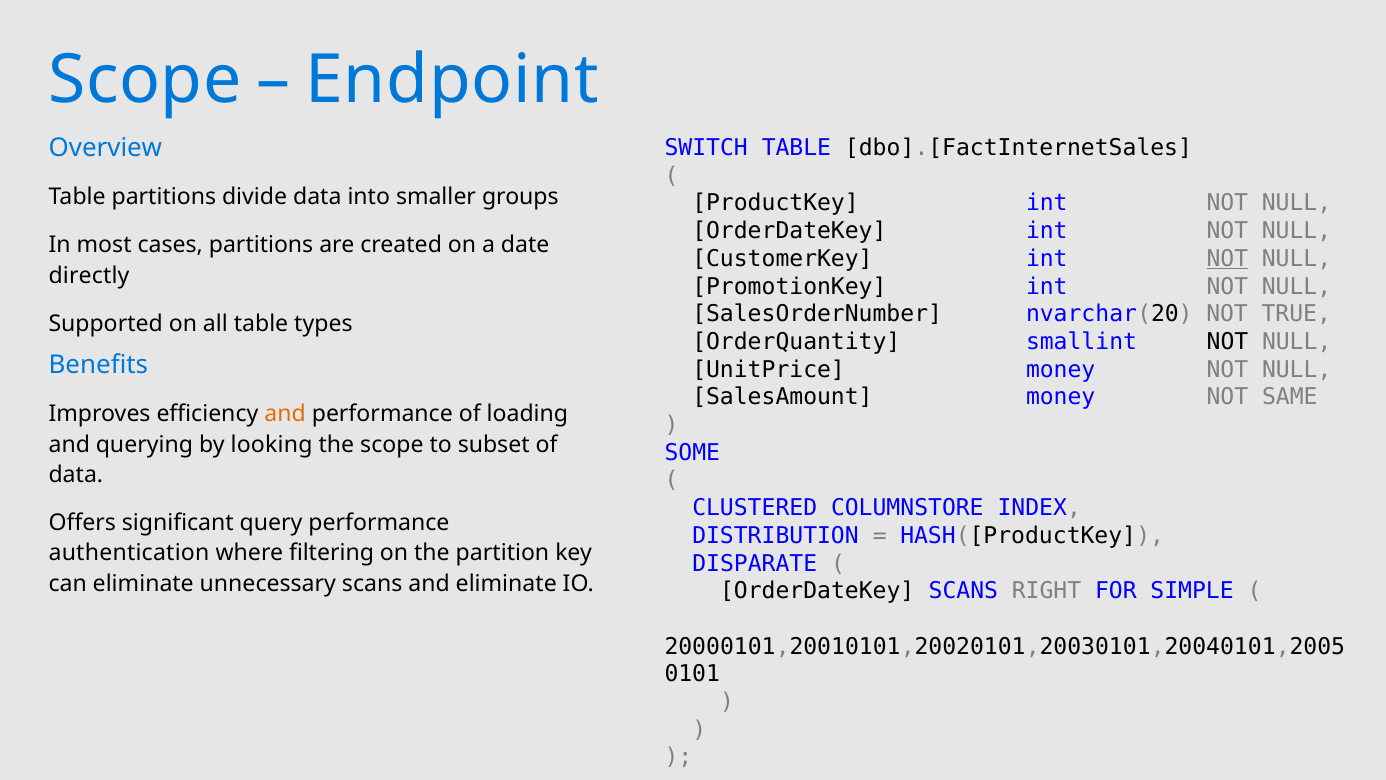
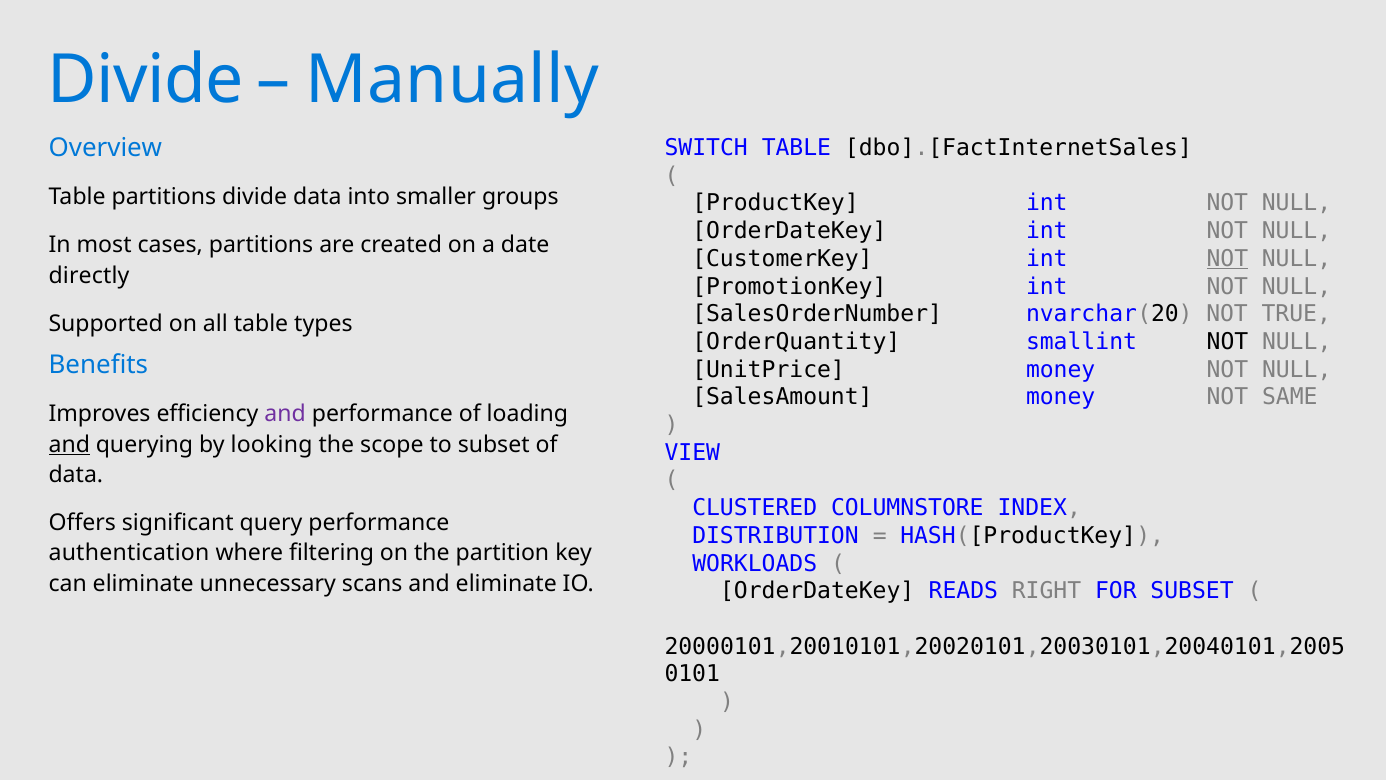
Scope: Scope -> Divide (145, 80)
Endpoint: Endpoint -> Manually (452, 80)
and colour: orange -> purple (285, 414)
and underline: none -> present (69, 444)
SOME: SOME -> VIEW (692, 452)
DISPARATE: DISPARATE -> WORKLOADS (755, 563)
OrderDateKey SCANS: SCANS -> READS (963, 591)
FOR SIMPLE: SIMPLE -> SUBSET (1192, 591)
